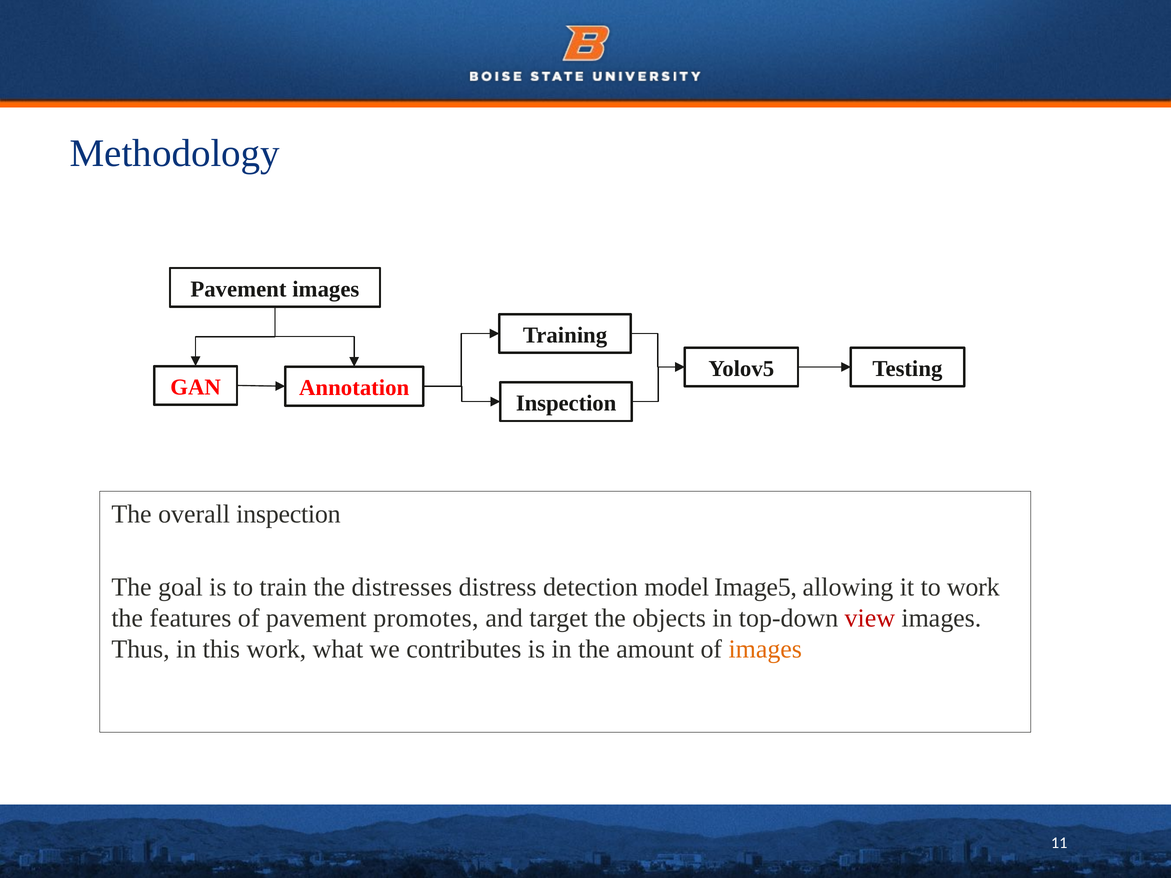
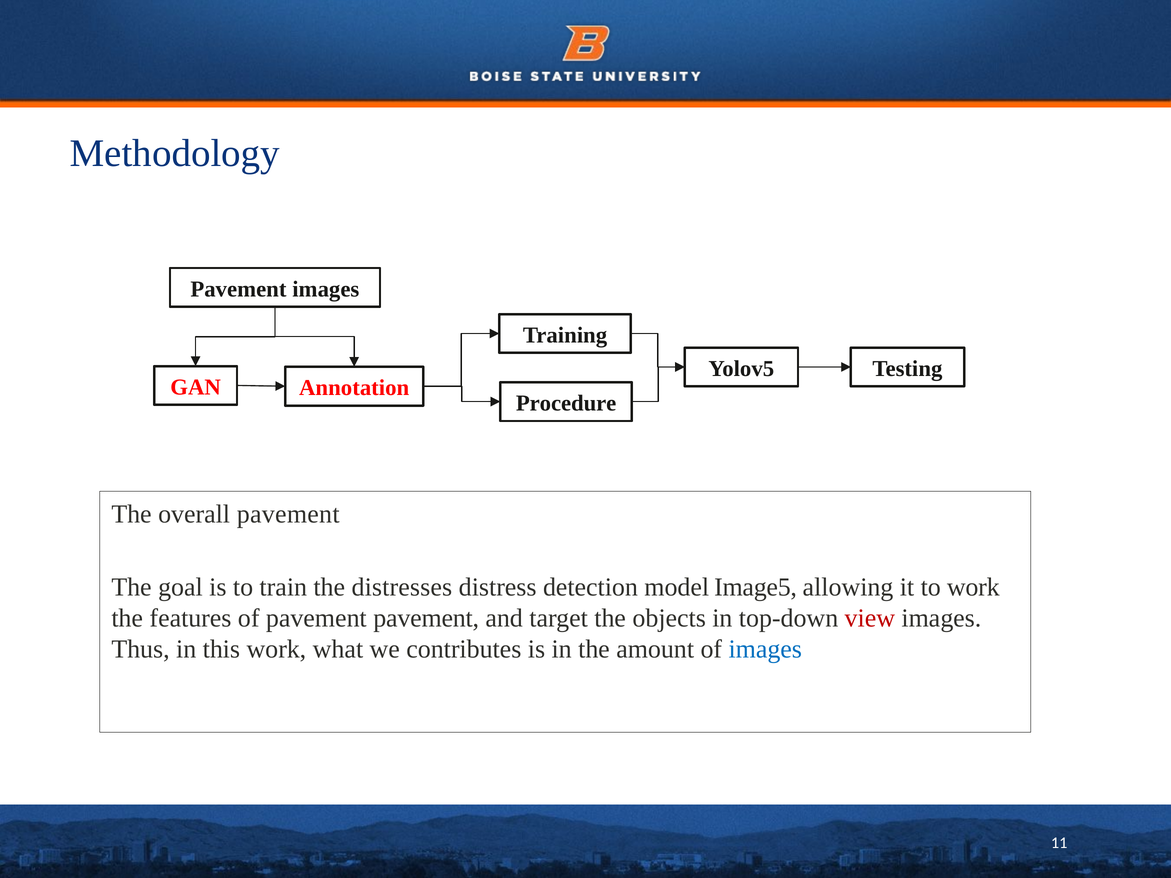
Inspection: Inspection -> Procedure (566, 403)
overall inspection: inspection -> pavement (288, 514)
pavement promotes: promotes -> pavement (426, 618)
images colour: orange -> blue (765, 649)
